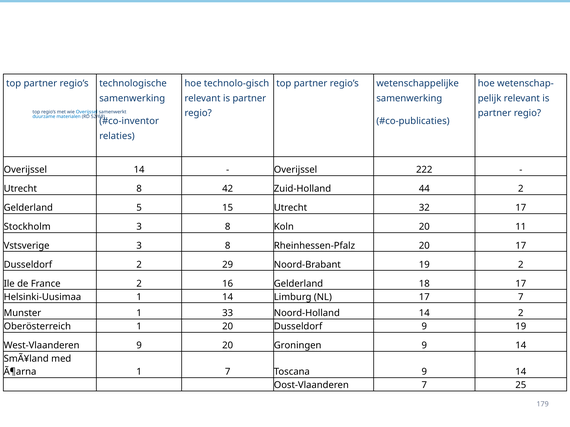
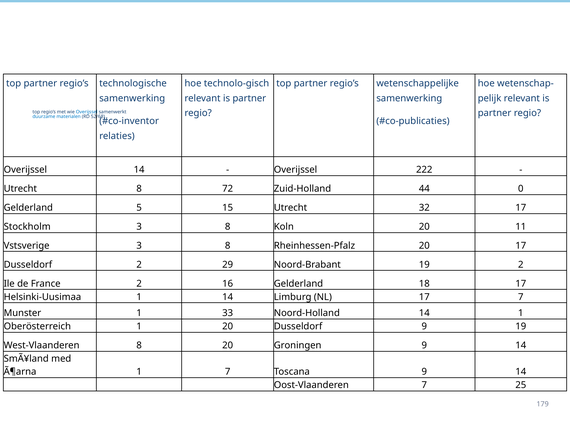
42: 42 -> 72 (228, 189)
44 2: 2 -> 0 (521, 189)
14 2: 2 -> 1 (521, 314)
West-Vlaanderen 9: 9 -> 8 (139, 346)
